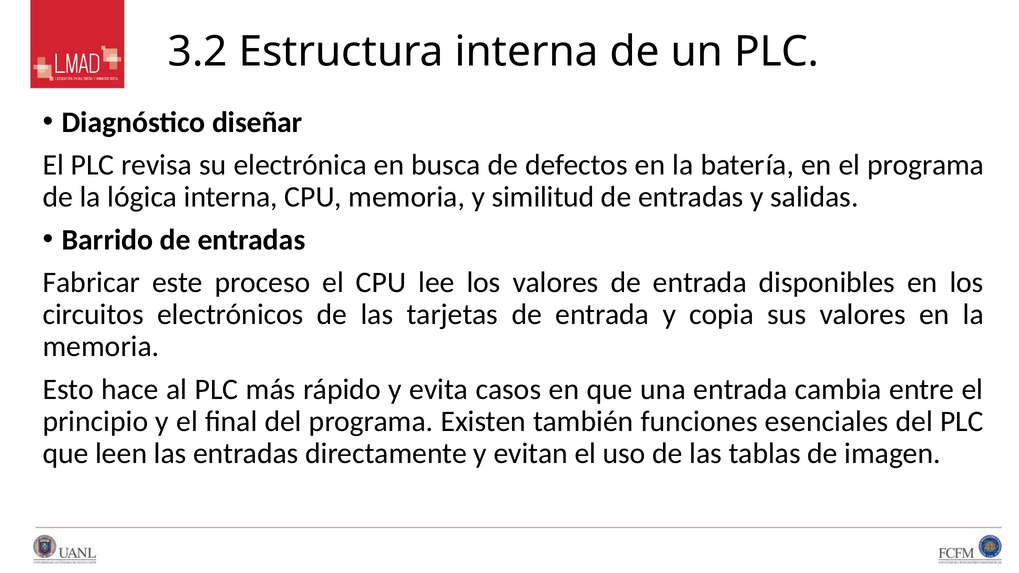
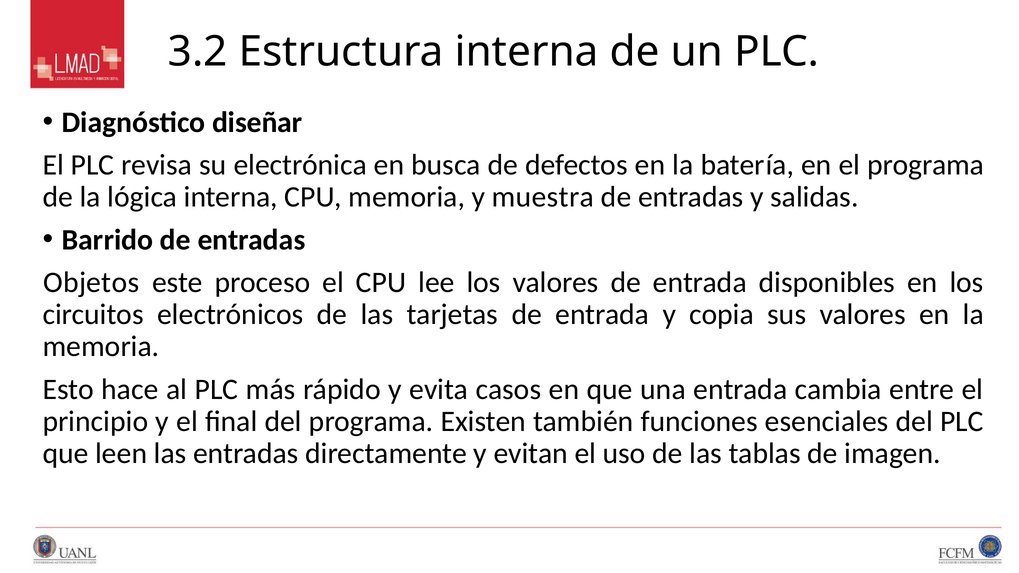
similitud: similitud -> muestra (543, 197)
Fabricar: Fabricar -> Objetos (91, 283)
